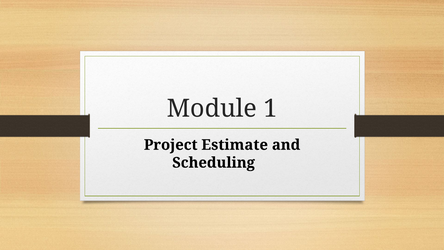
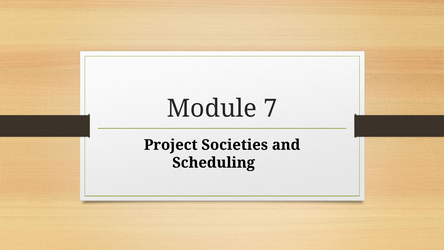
1: 1 -> 7 (270, 108)
Estimate: Estimate -> Societies (235, 145)
